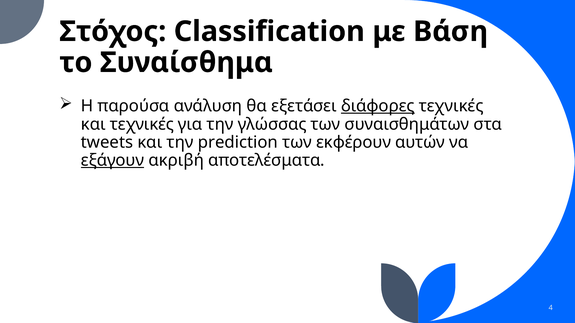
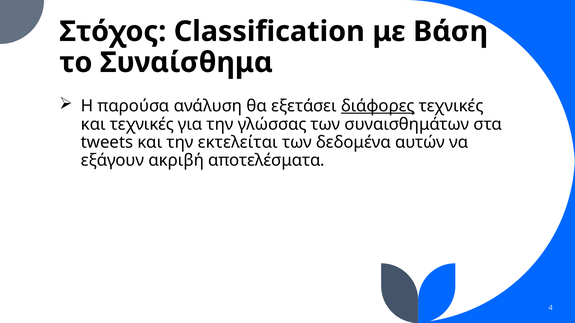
prediction: prediction -> εκτελείται (238, 142)
εκφέρουν: εκφέρουν -> δεδομένα (354, 142)
εξάγουν underline: present -> none (113, 161)
